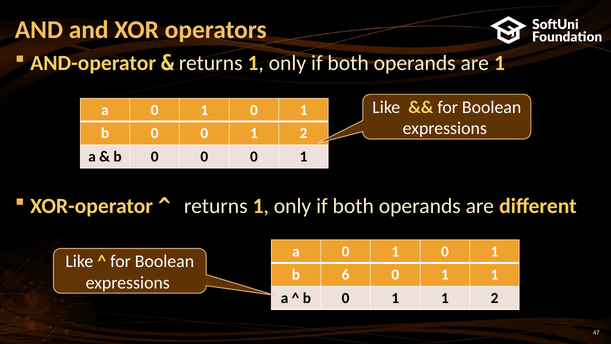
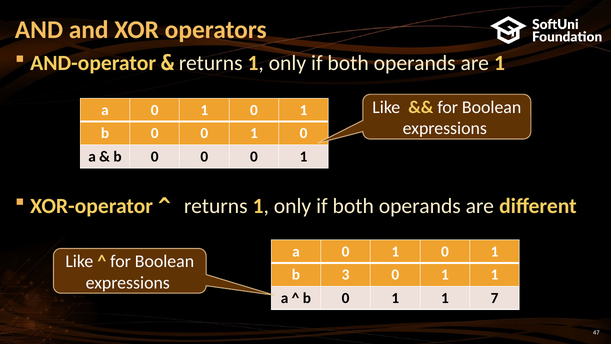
0 0 1 2: 2 -> 0 (304, 133)
6: 6 -> 3 (346, 275)
1 1 2: 2 -> 7 (495, 298)
